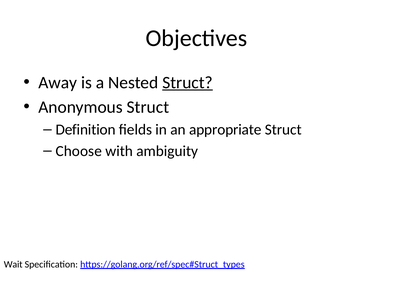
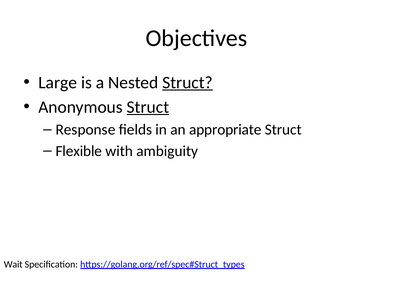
Away: Away -> Large (58, 82)
Struct underline: none -> present (148, 107)
Definition: Definition -> Response (85, 129)
Choose: Choose -> Flexible (79, 151)
